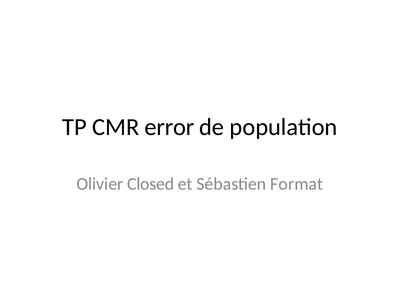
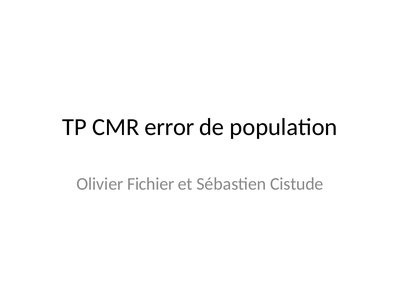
Closed: Closed -> Fichier (151, 184)
Format: Format -> Cistude (297, 184)
